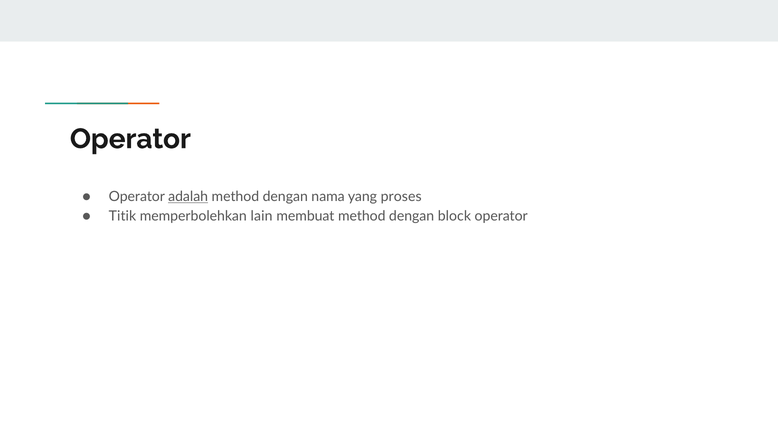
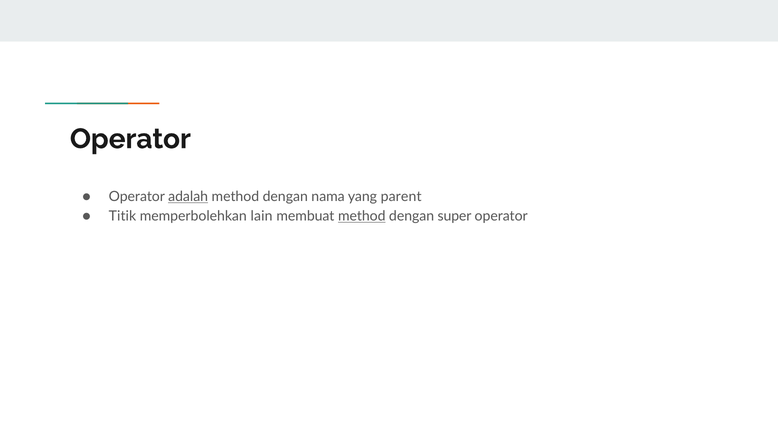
proses: proses -> parent (401, 197)
method underline: none -> present (362, 216)
block: block -> super (454, 216)
